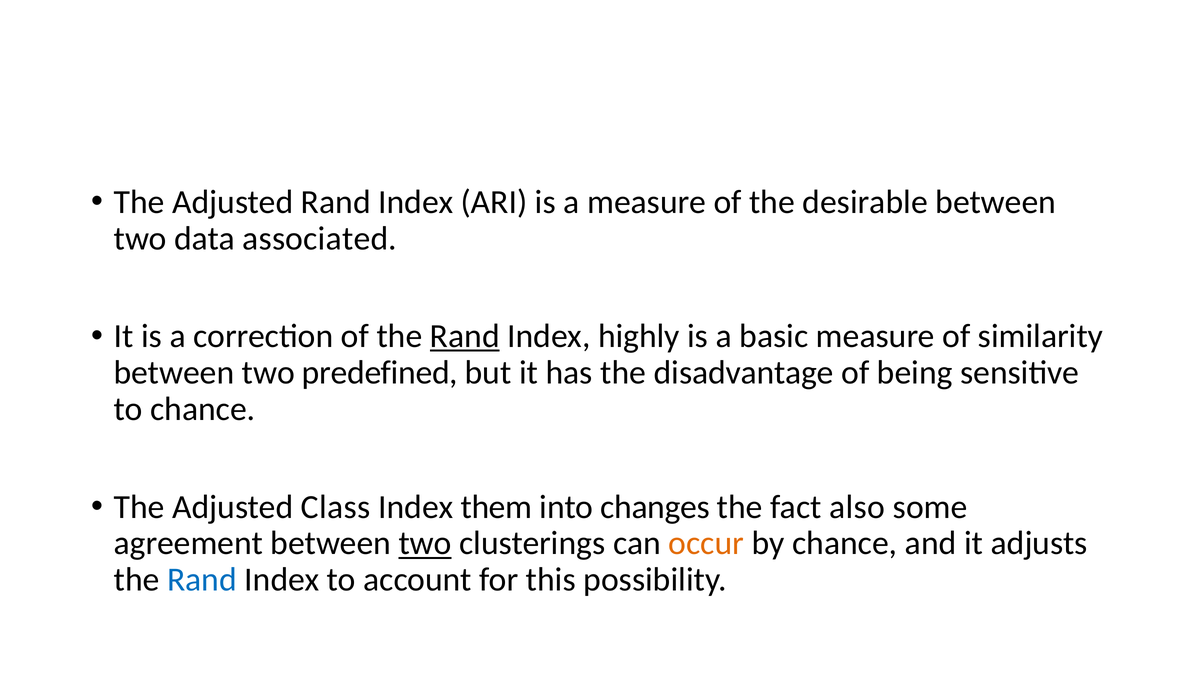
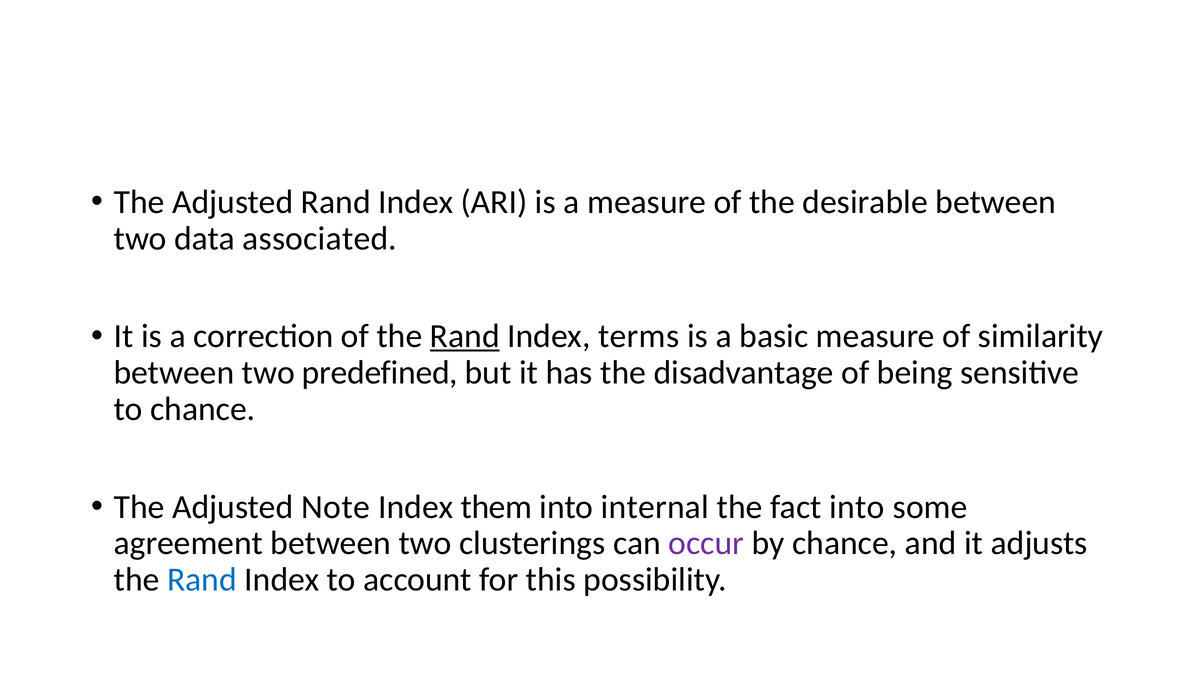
highly: highly -> terms (639, 336)
Class: Class -> Note (336, 507)
changes: changes -> internal (655, 507)
fact also: also -> into (857, 507)
two underline: present -> none (425, 543)
occur colour: orange -> purple (706, 543)
